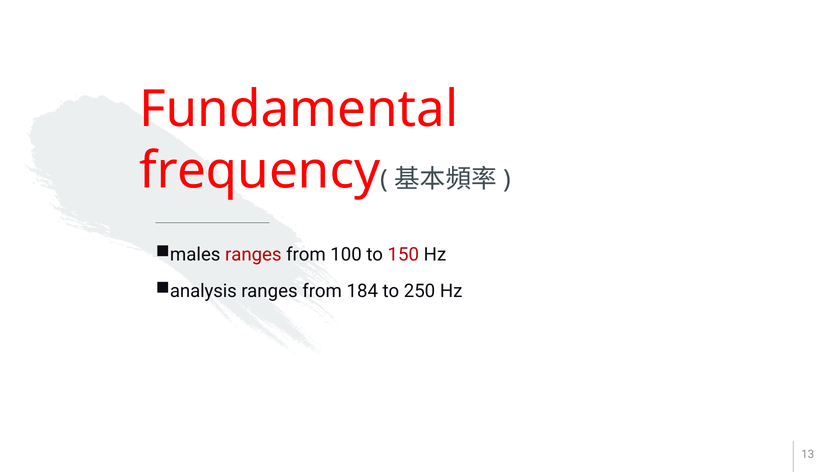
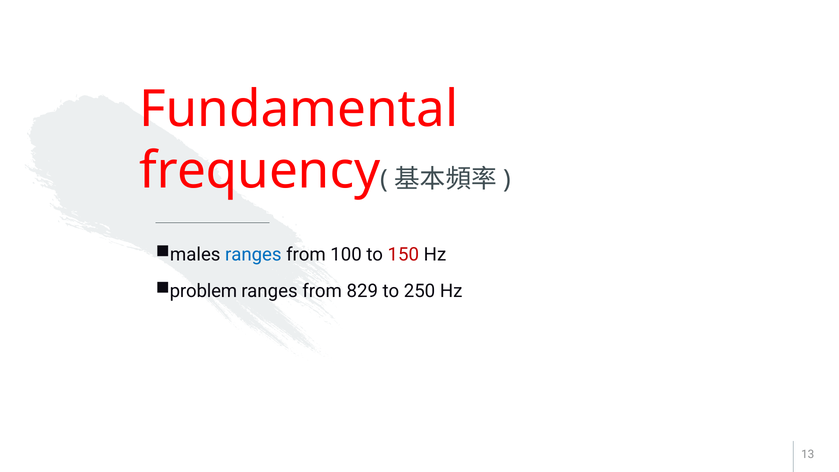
ranges colour: red -> blue (253, 255)
analysis: analysis -> problem (203, 291)
184: 184 -> 829 (362, 291)
